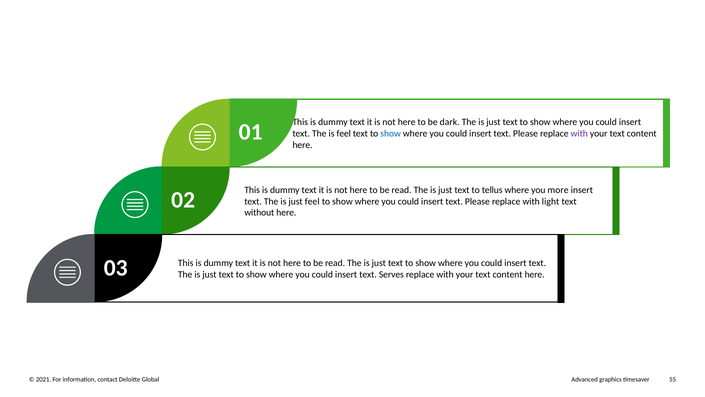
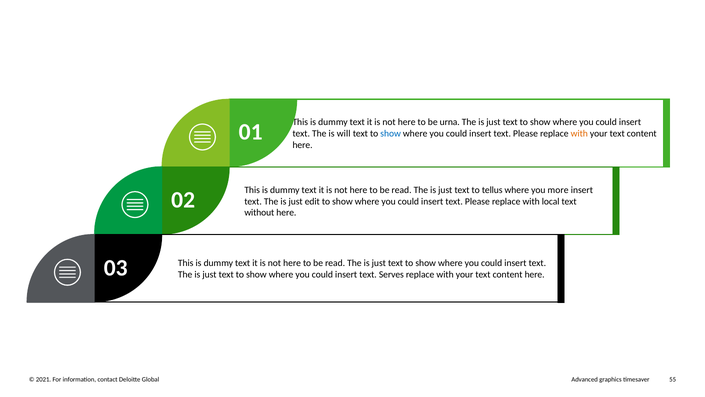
dark: dark -> urna (450, 122)
is feel: feel -> will (344, 134)
with colour: purple -> orange (579, 134)
just feel: feel -> edit (312, 201)
light: light -> local (551, 201)
